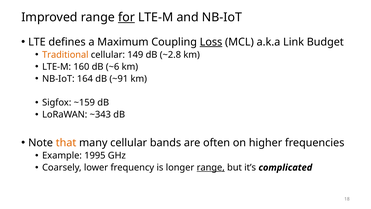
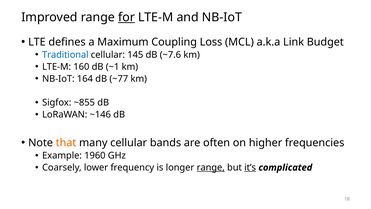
Loss underline: present -> none (211, 42)
Traditional colour: orange -> blue (65, 55)
149: 149 -> 145 (135, 55)
~2.8: ~2.8 -> ~7.6 (170, 55)
~6: ~6 -> ~1 (113, 67)
~91: ~91 -> ~77 (119, 79)
~159: ~159 -> ~855 (84, 102)
~343: ~343 -> ~146 (100, 114)
1995: 1995 -> 1960 (95, 155)
it’s underline: none -> present (250, 167)
